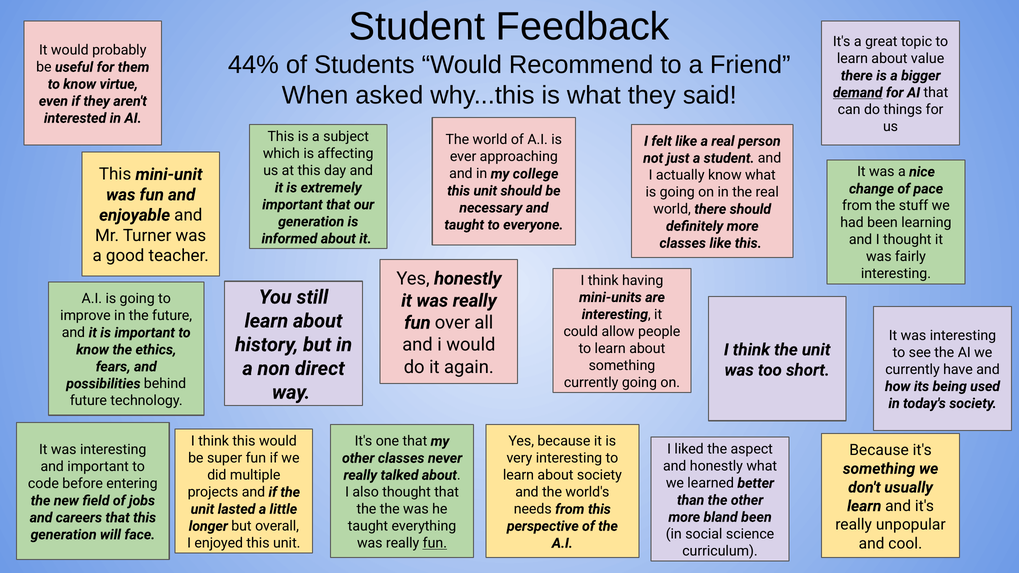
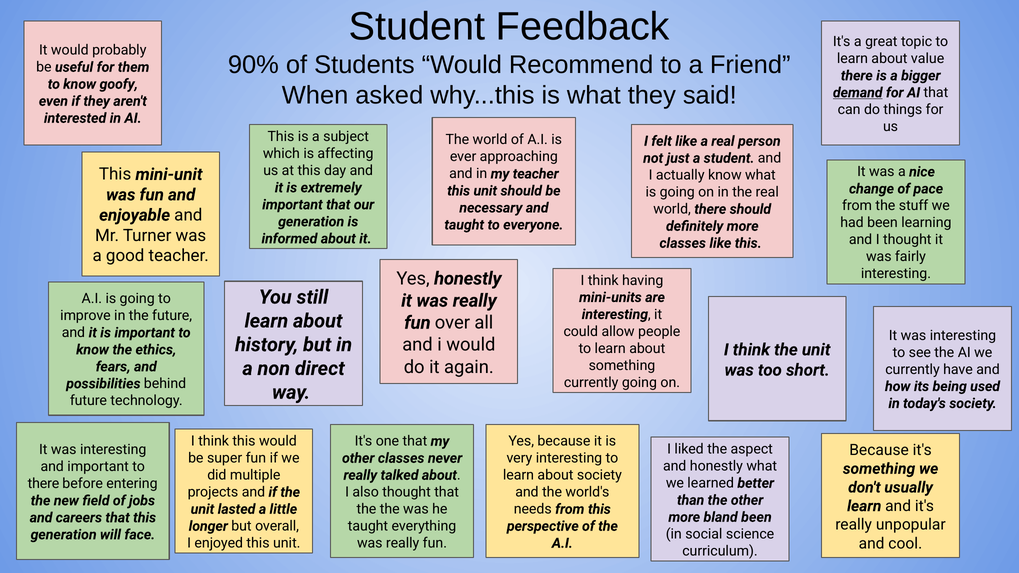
44%: 44% -> 90% (253, 65)
virtue: virtue -> goofy (119, 84)
my college: college -> teacher (536, 174)
code: code -> there (44, 484)
fun underline: present -> none (435, 543)
